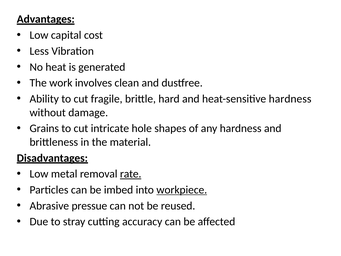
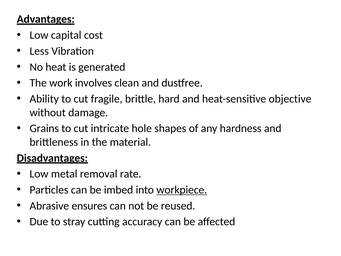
heat-sensitive hardness: hardness -> objective (290, 99)
rate underline: present -> none (131, 174)
pressue: pressue -> ensures (89, 206)
